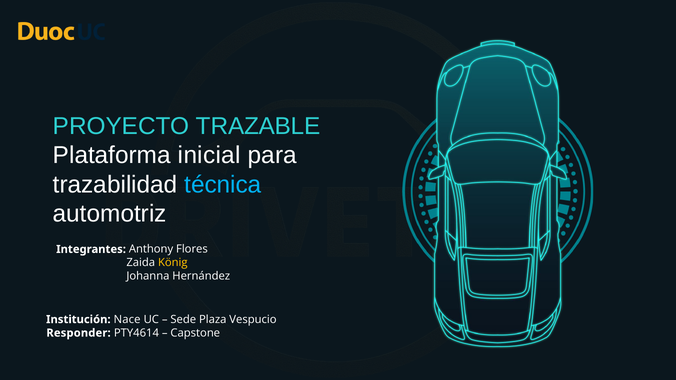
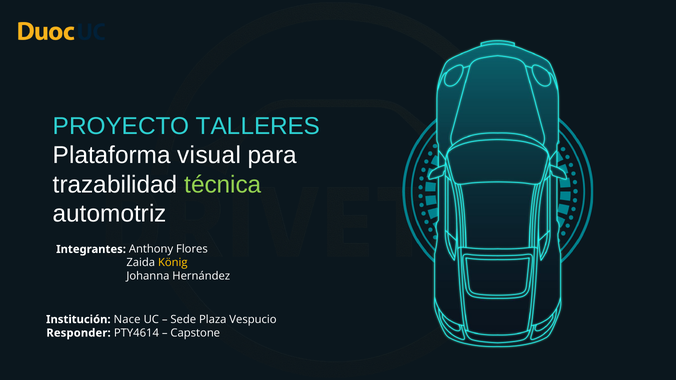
TRAZABLE: TRAZABLE -> TALLERES (258, 126)
inicial: inicial -> visual (209, 155)
técnica colour: light blue -> light green (223, 185)
